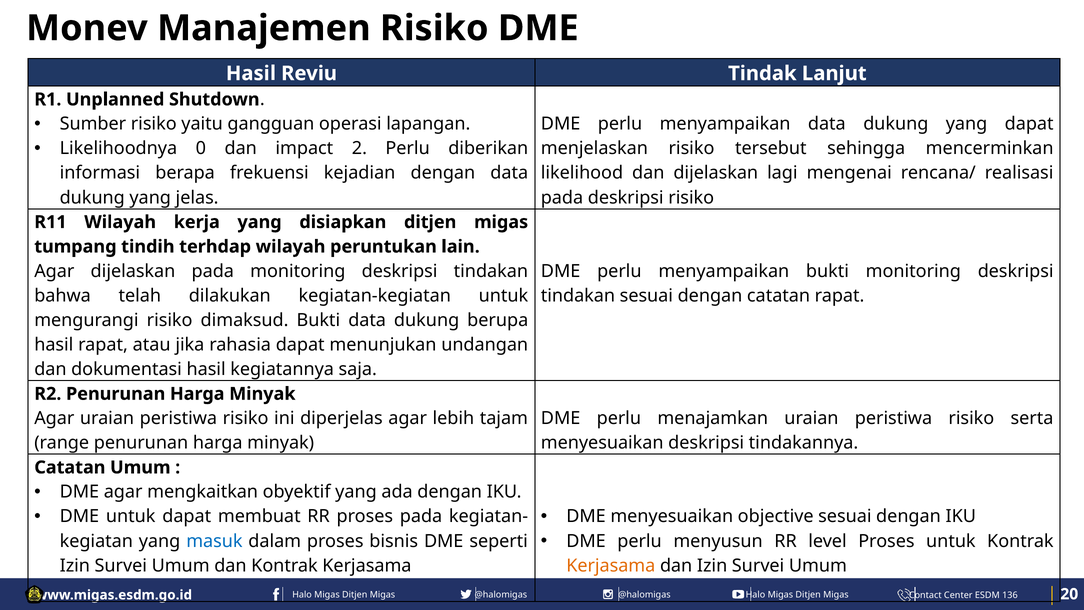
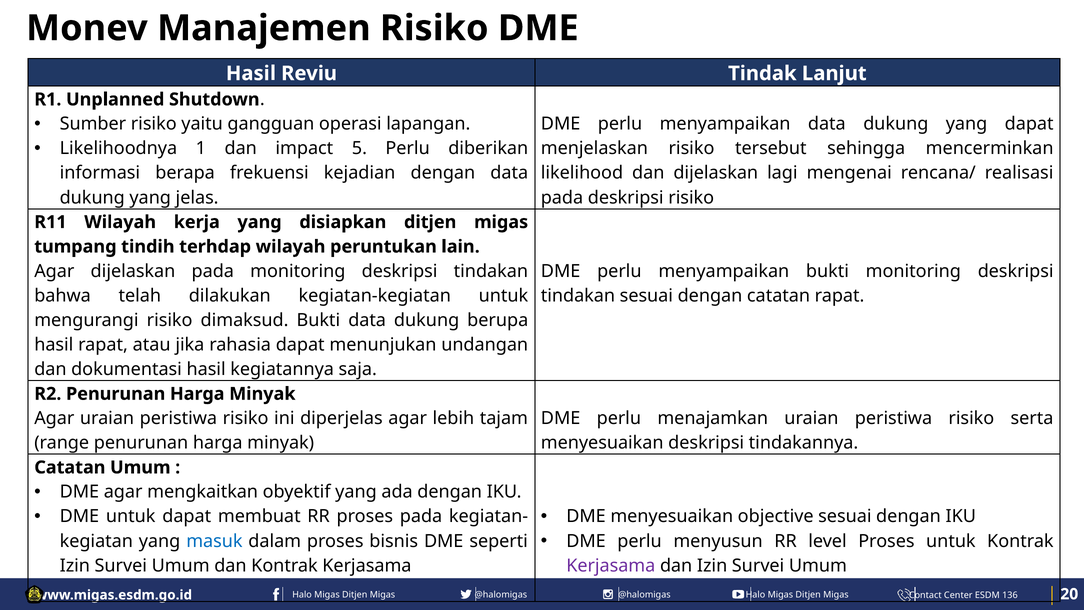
0: 0 -> 1 (201, 148)
2: 2 -> 5 (359, 148)
Kerjasama colour: orange -> purple (611, 565)
